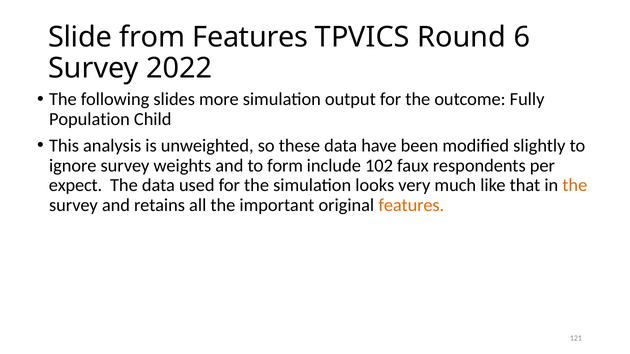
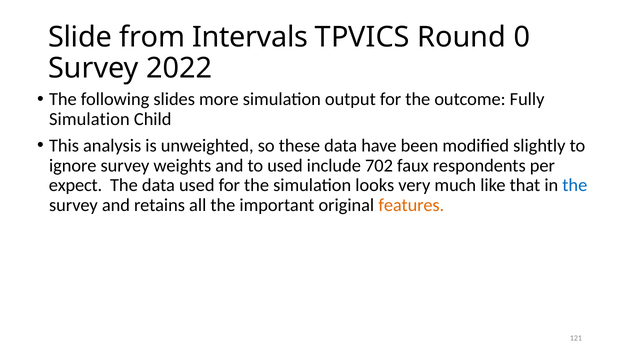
from Features: Features -> Intervals (250, 37)
6: 6 -> 0 (522, 37)
Population: Population -> Simulation (89, 119)
to form: form -> used (285, 166)
102: 102 -> 702 (379, 166)
the colour: orange -> blue (575, 186)
